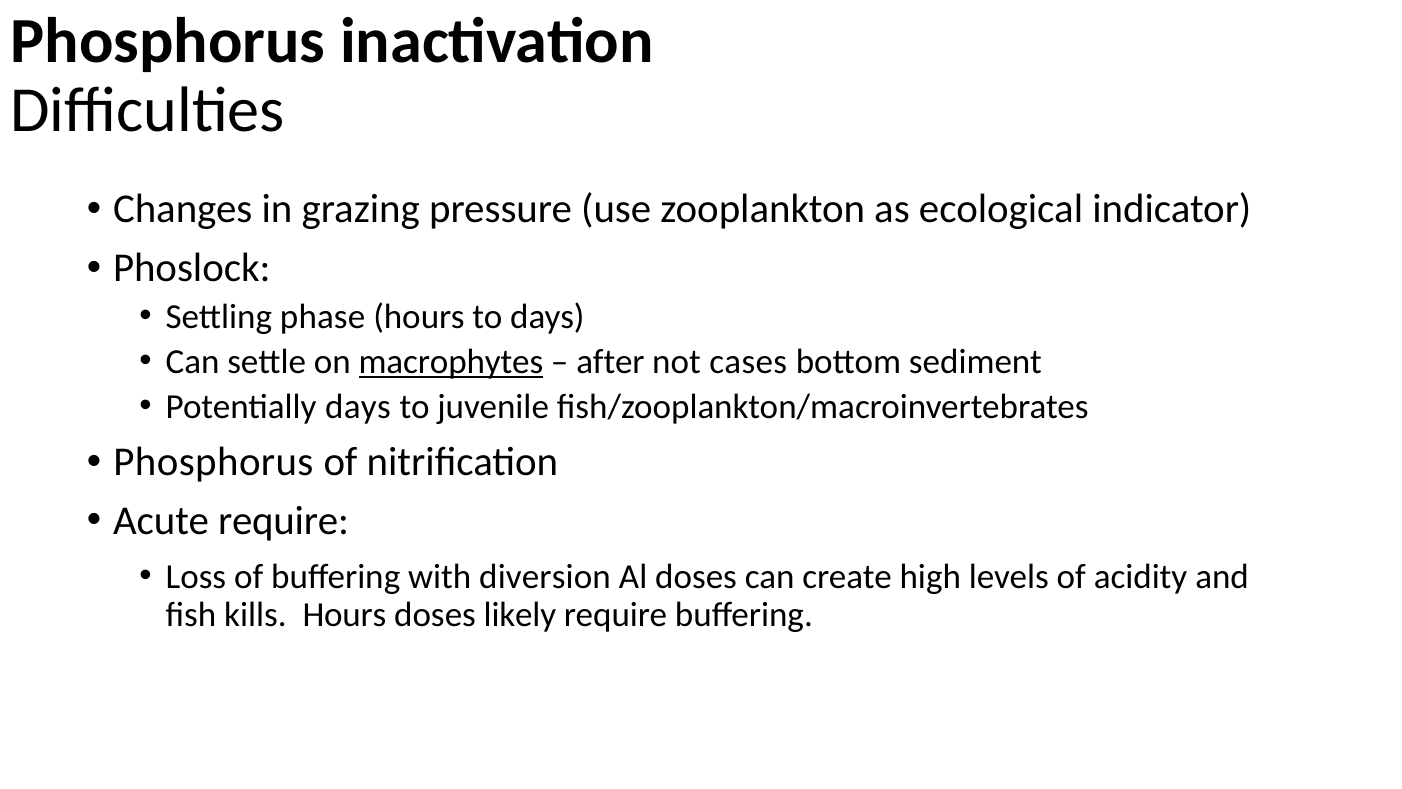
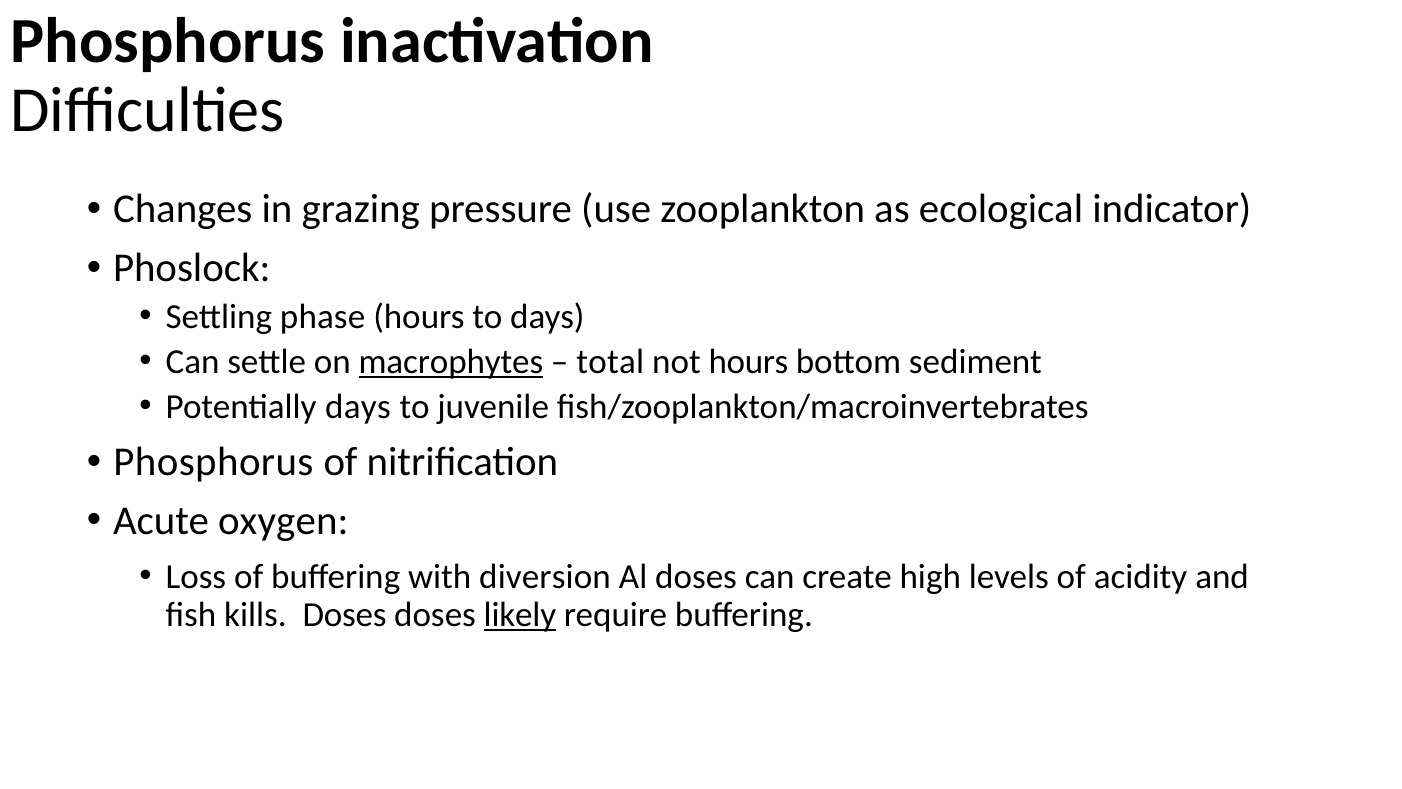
after: after -> total (610, 361)
not cases: cases -> hours (749, 361)
Acute require: require -> oxygen (283, 521)
kills Hours: Hours -> Doses (345, 614)
likely underline: none -> present (520, 614)
